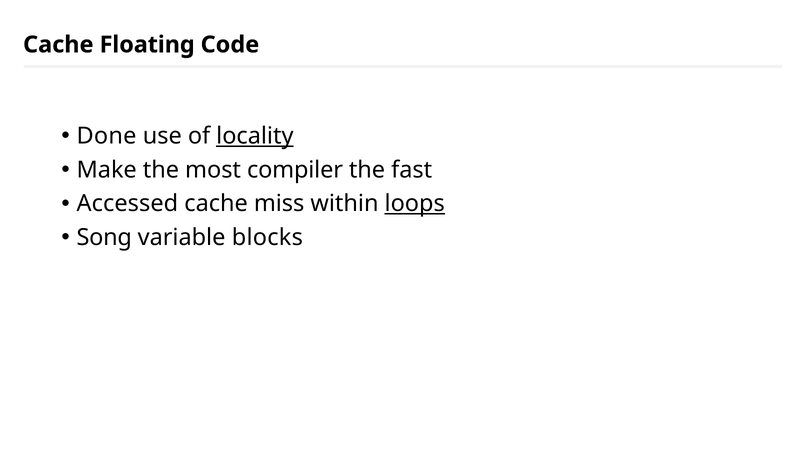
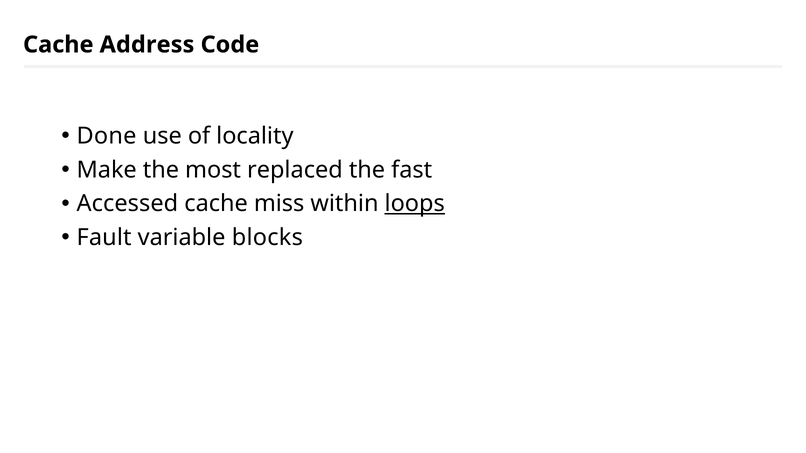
Floating: Floating -> Address (147, 45)
locality underline: present -> none (255, 136)
compiler: compiler -> replaced (295, 170)
Song: Song -> Fault (104, 238)
